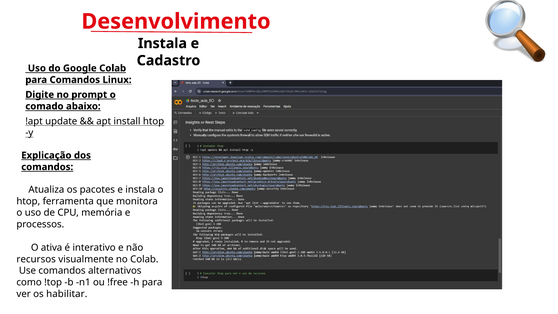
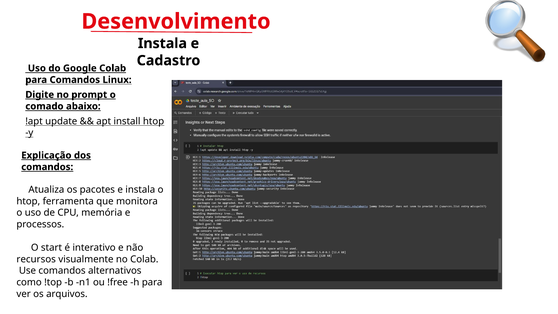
ativa: ativa -> start (51, 247)
habilitar: habilitar -> arquivos (67, 294)
